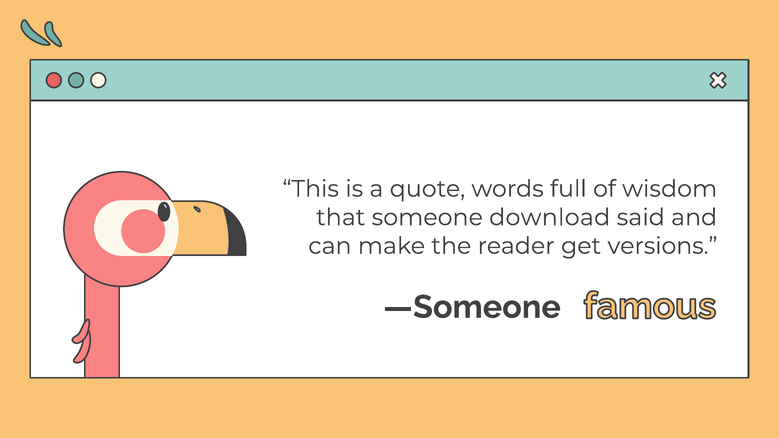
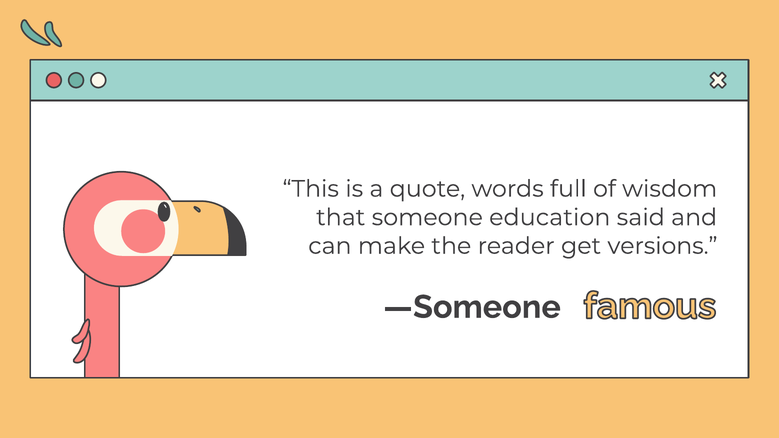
download: download -> education (550, 218)
